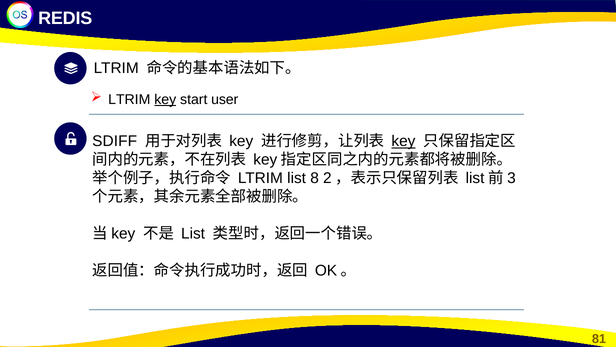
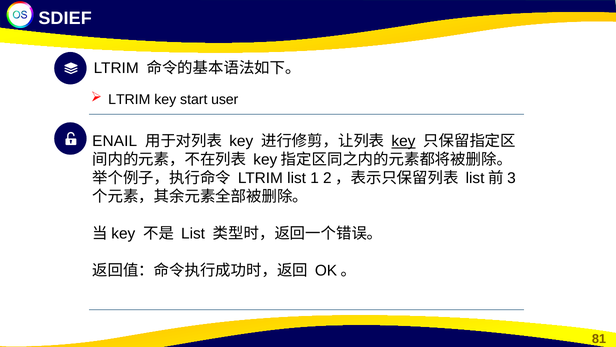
REDIS: REDIS -> SDIEF (65, 18)
key underline: present -> none (165, 99)
SDIFF: SDIFF -> ENAIL (115, 141)
8: 8 -> 1 (315, 178)
